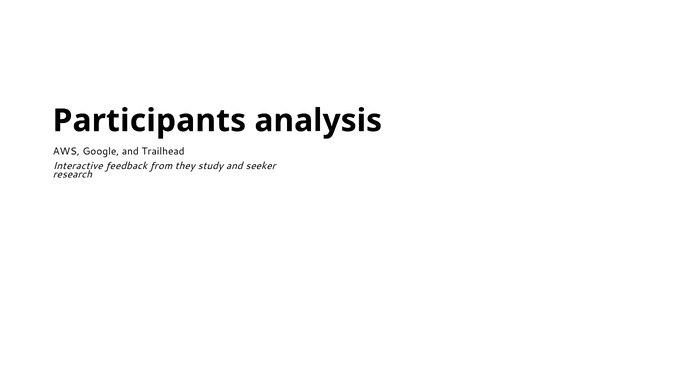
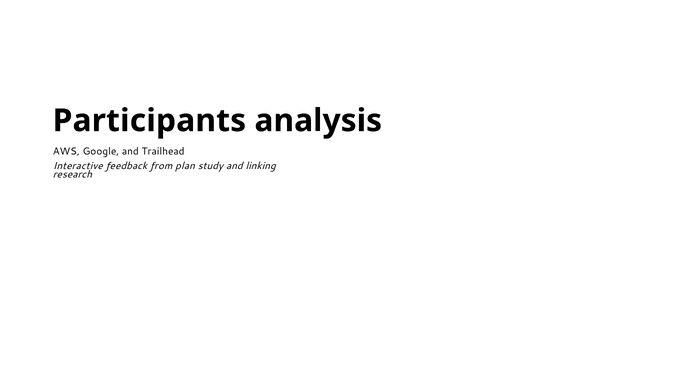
they: they -> plan (185, 166)
seeker: seeker -> linking (261, 166)
